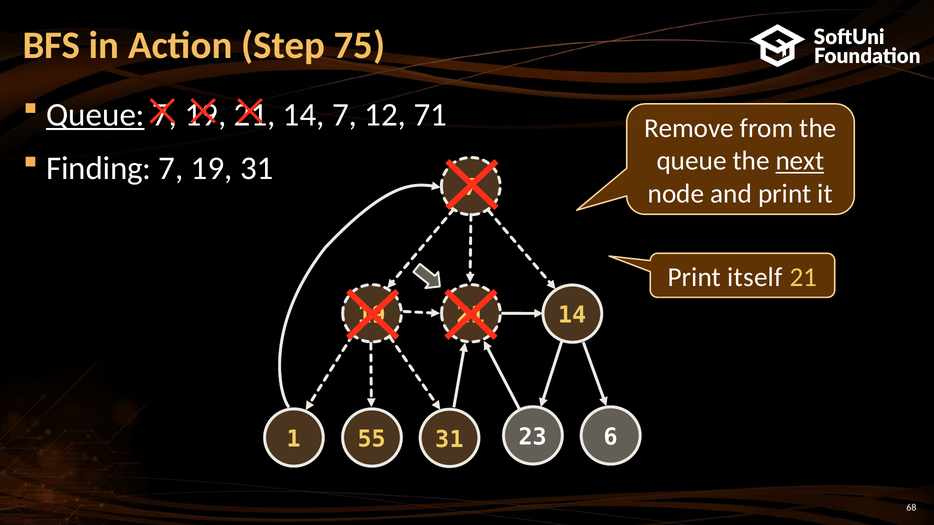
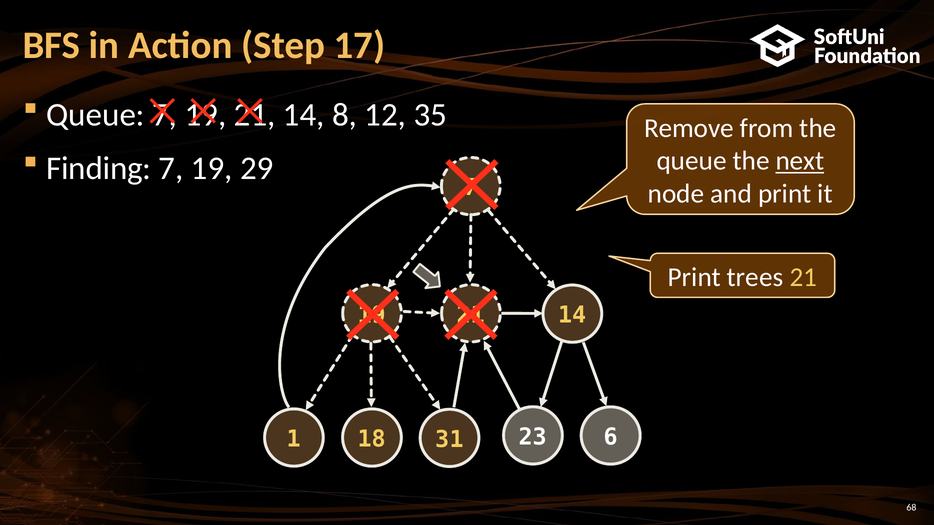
75: 75 -> 17 (360, 45)
Queue underline: present -> none (95, 115)
14 7: 7 -> 8 (345, 115)
71: 71 -> 35 (430, 115)
19 31: 31 -> 29 (257, 168)
itself: itself -> trees (755, 277)
55: 55 -> 18 (372, 440)
